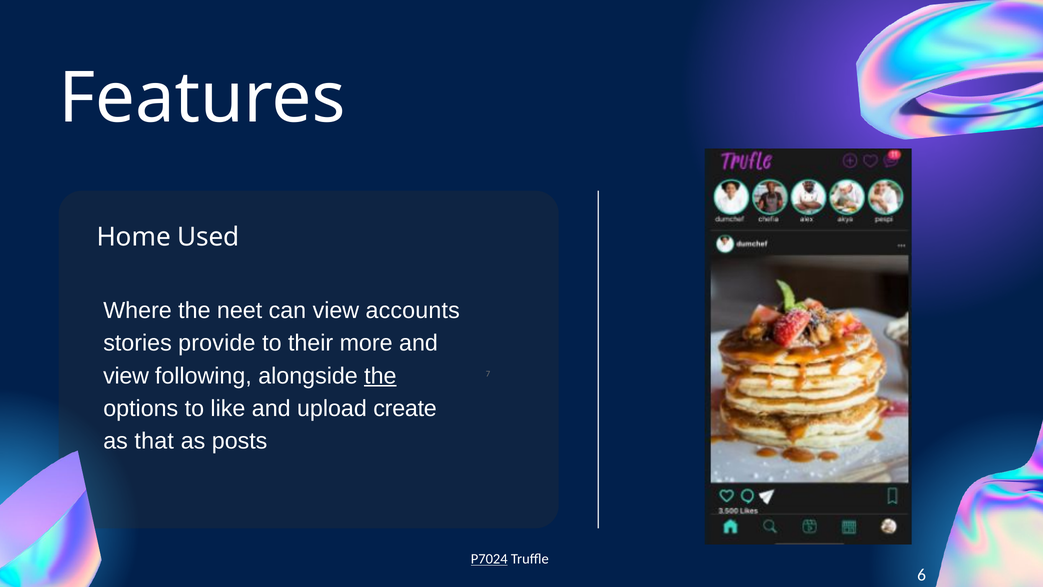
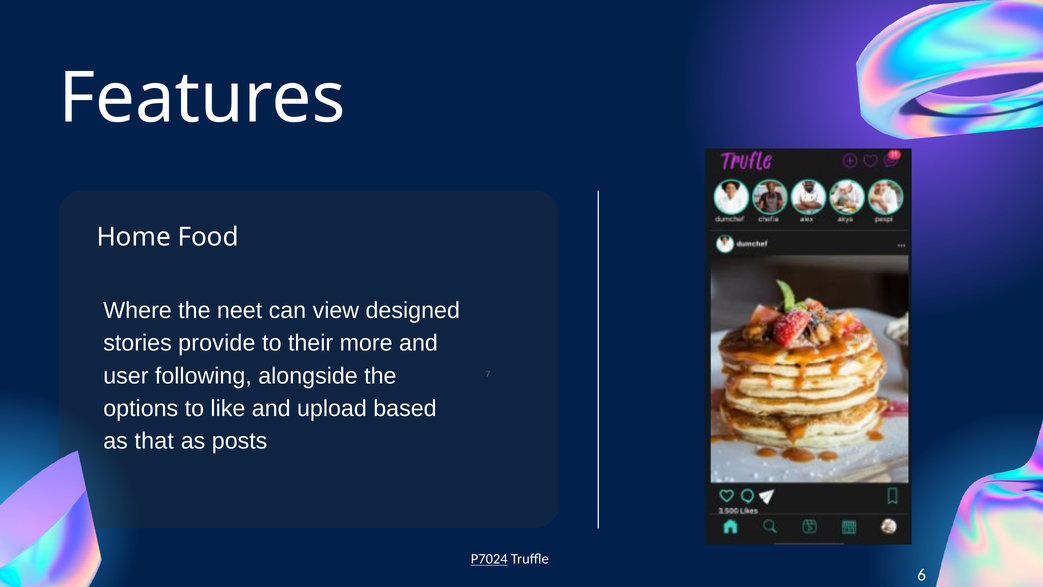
Used: Used -> Food (208, 237)
accounts: accounts -> designed (413, 310)
view: view -> user (126, 376)
the underline: present -> none (380, 376)
create: create -> based (405, 408)
